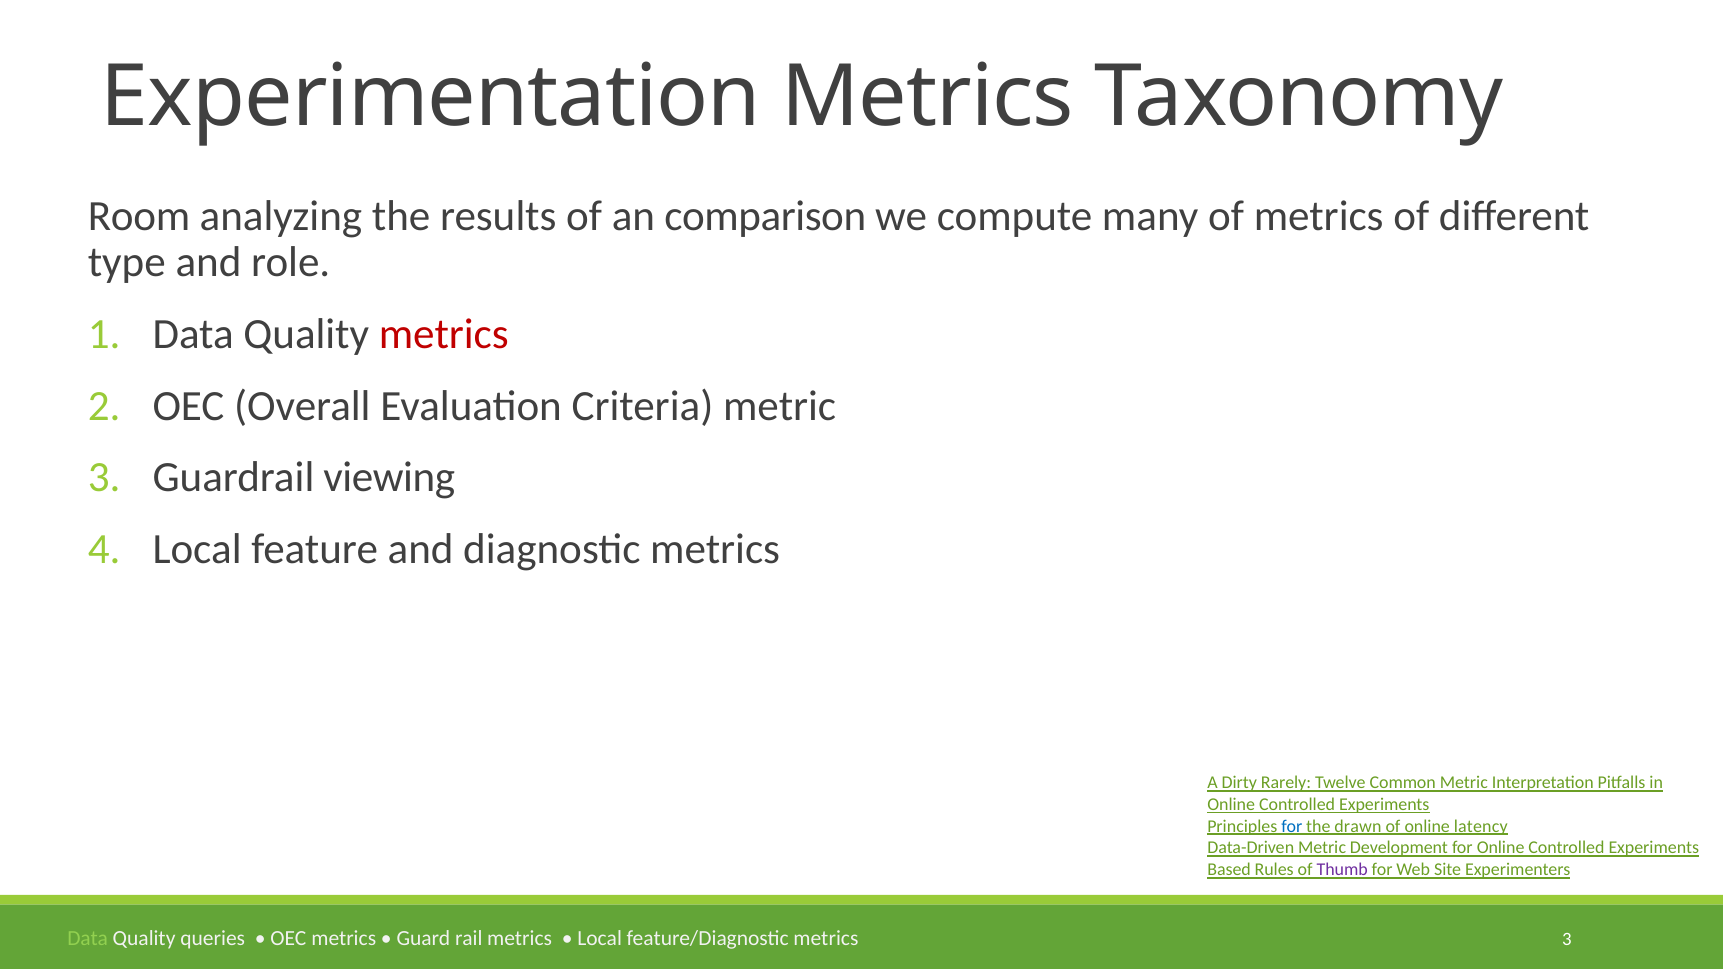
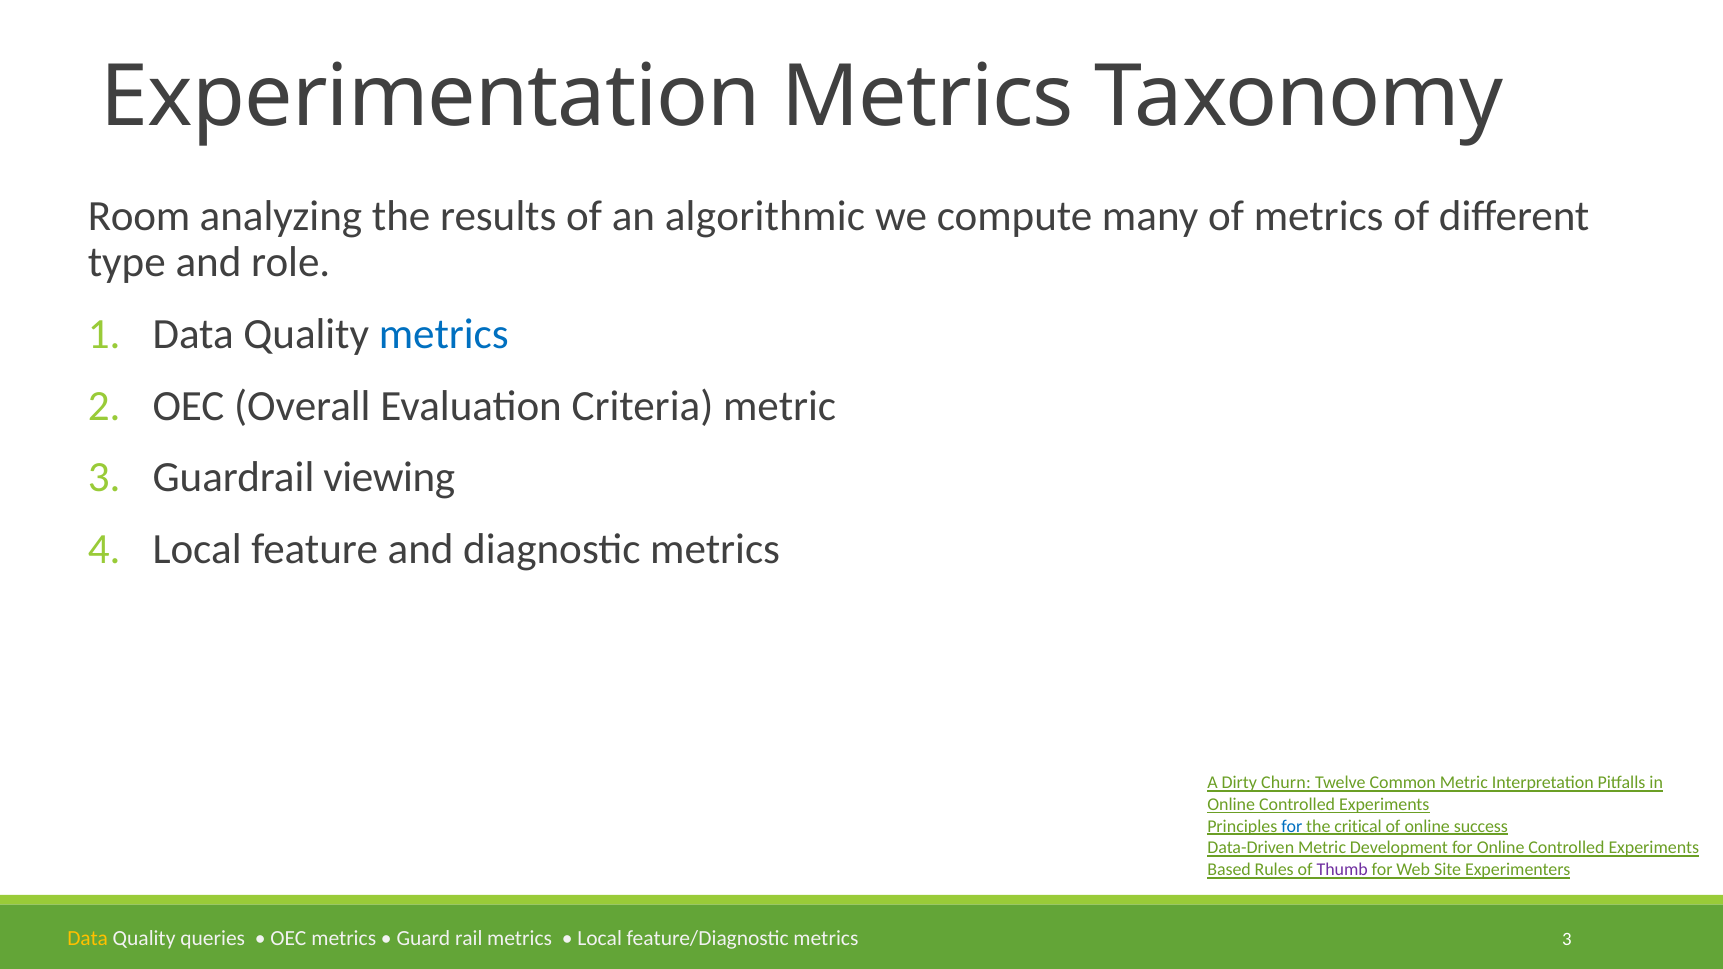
comparison: comparison -> algorithmic (765, 216)
metrics colour: red -> blue (444, 334)
Rarely: Rarely -> Churn (1286, 783)
drawn: drawn -> critical (1358, 826)
latency: latency -> success (1481, 826)
Data colour: light green -> yellow (88, 939)
